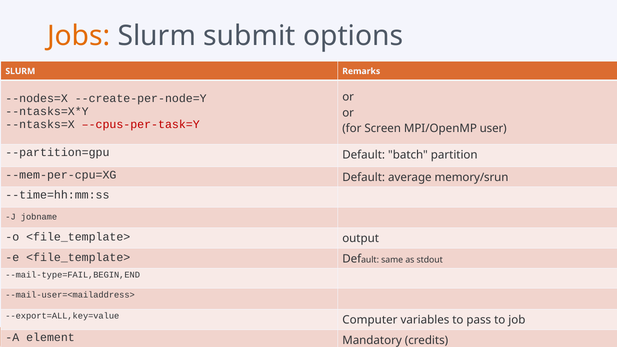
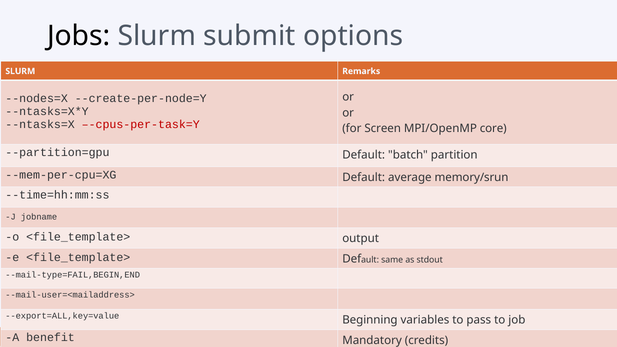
Jobs colour: orange -> black (79, 36)
user: user -> core (493, 129)
Computer: Computer -> Beginning (370, 320)
element: element -> benefit (50, 338)
